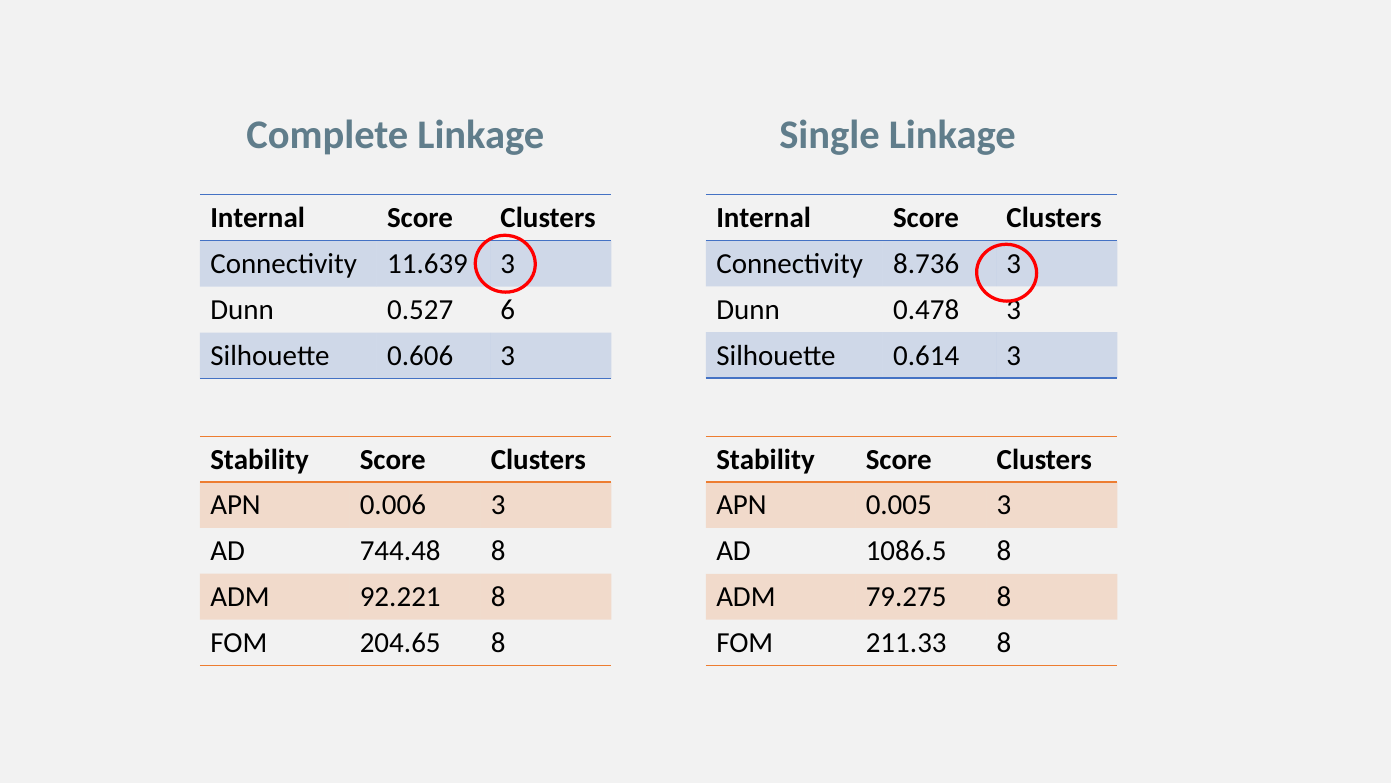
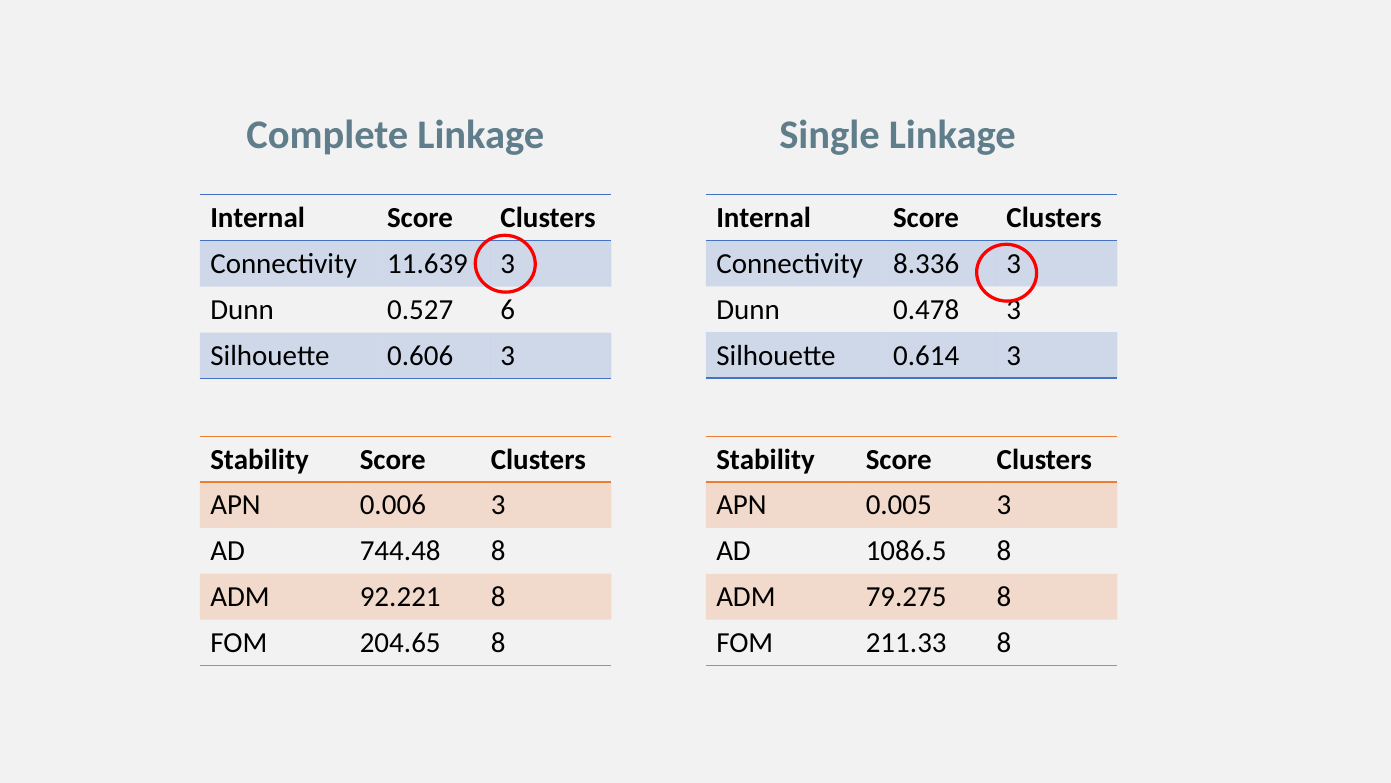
8.736: 8.736 -> 8.336 (926, 264)
